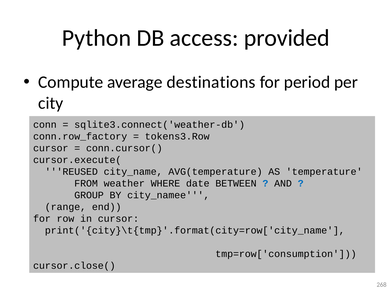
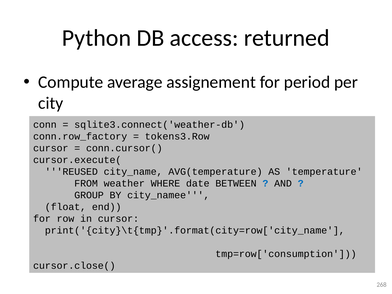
provided: provided -> returned (287, 38)
destinations: destinations -> assignement (211, 82)
range: range -> float (65, 207)
